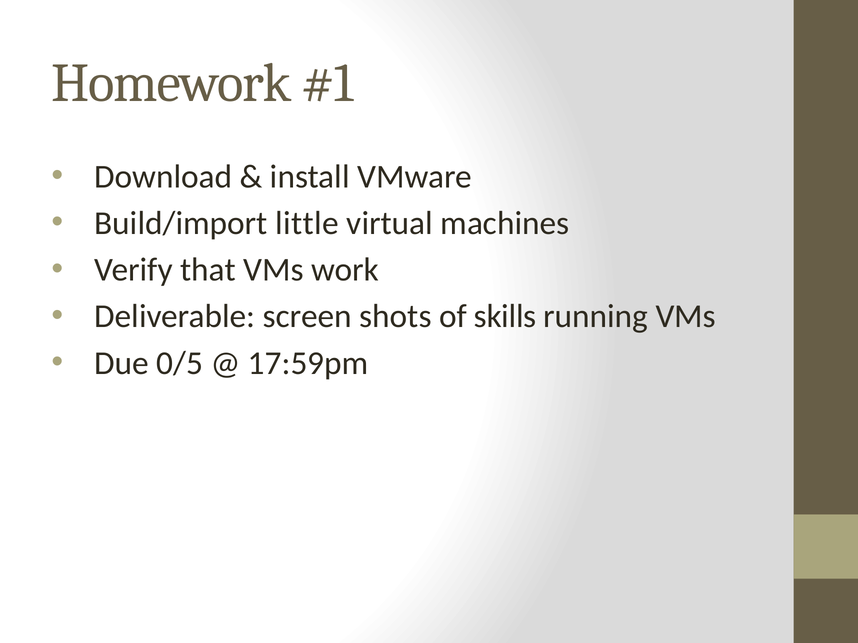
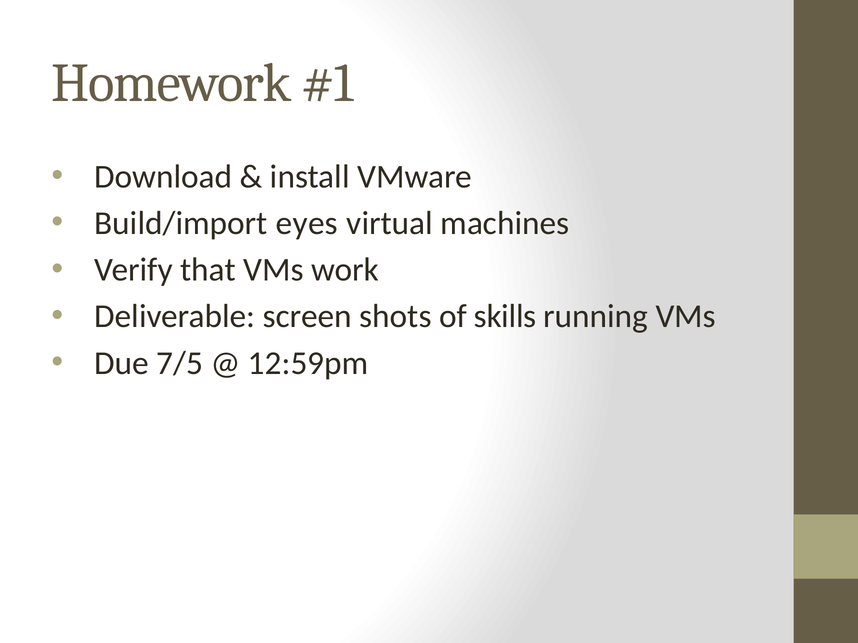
little: little -> eyes (307, 223)
0/5: 0/5 -> 7/5 (180, 363)
17:59pm: 17:59pm -> 12:59pm (308, 363)
